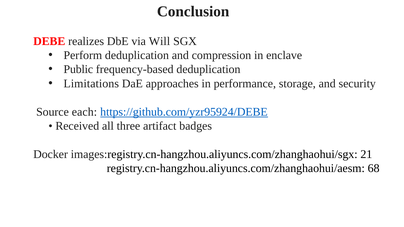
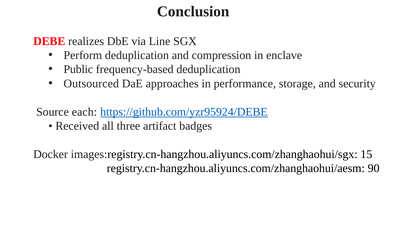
Will: Will -> Line (160, 41)
Limitations: Limitations -> Outsourced (91, 84)
21: 21 -> 15 (366, 154)
68: 68 -> 90 (374, 169)
